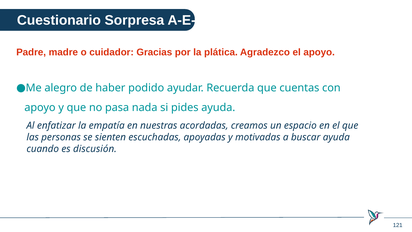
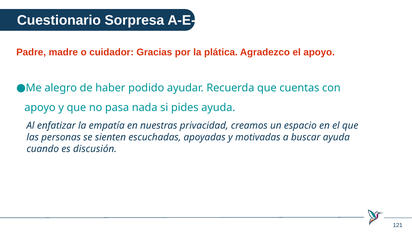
acordadas: acordadas -> privacidad (204, 125)
